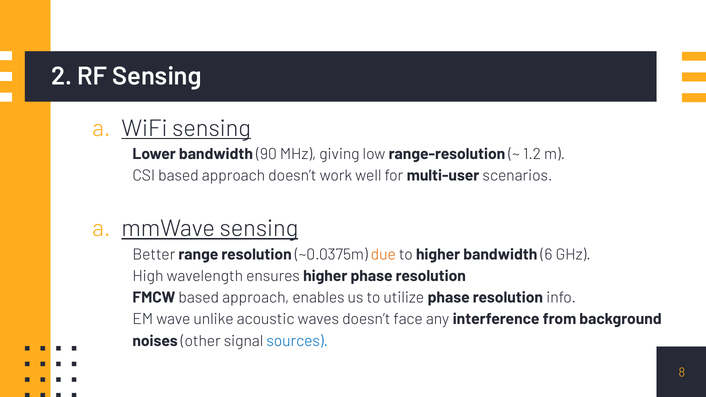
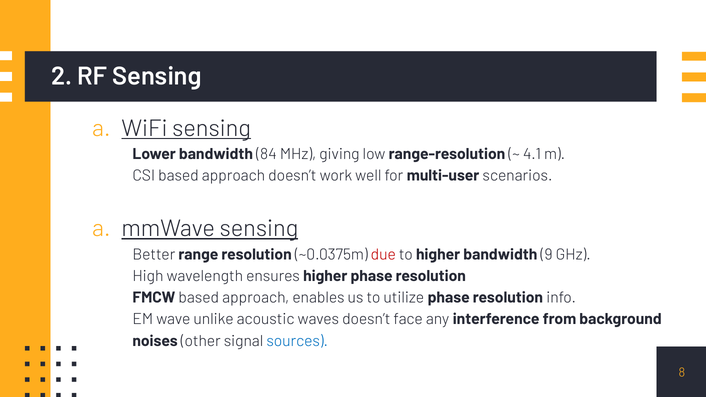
90: 90 -> 84 (266, 154)
1.2: 1.2 -> 4.1 (532, 154)
due colour: orange -> red (383, 255)
6: 6 -> 9 (547, 255)
